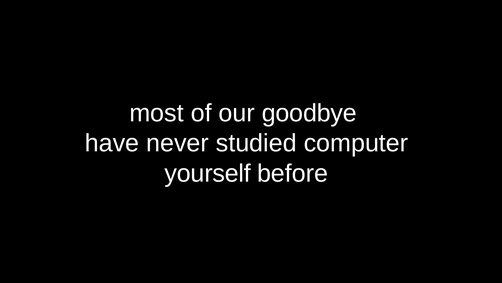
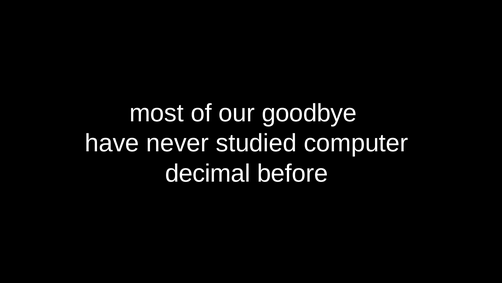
yourself: yourself -> decimal (208, 173)
